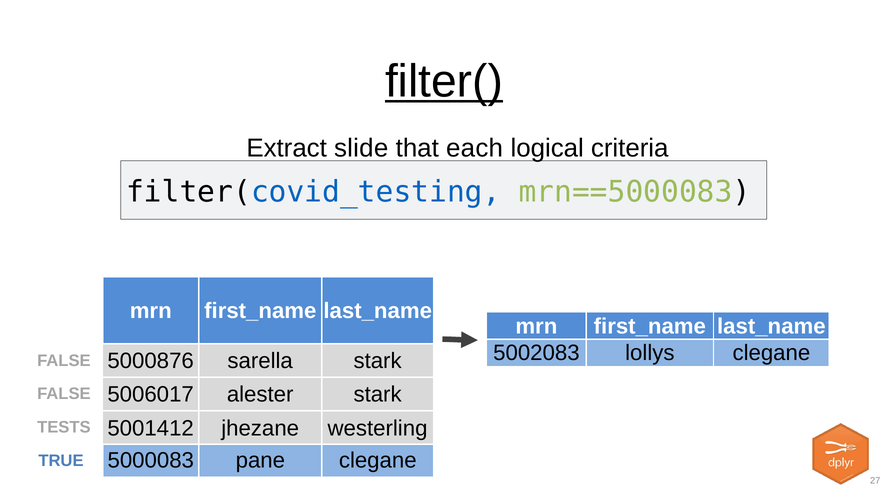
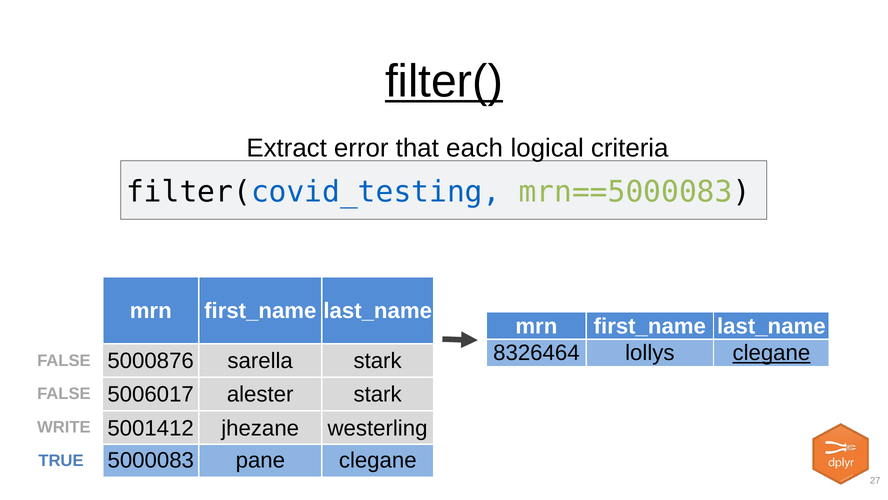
slide: slide -> error (361, 148)
5002083: 5002083 -> 8326464 (536, 353)
clegane underline: none -> present (771, 353)
TESTS: TESTS -> WRITE (64, 427)
